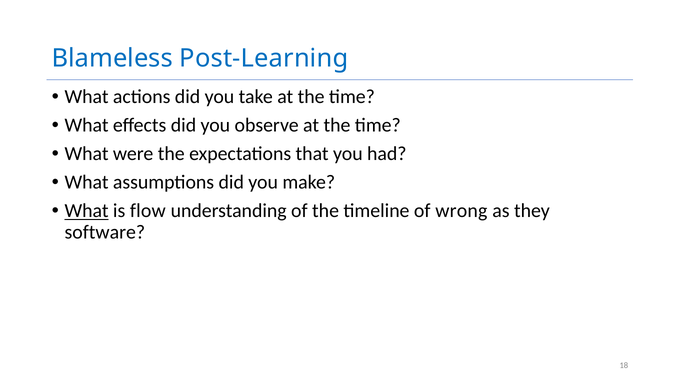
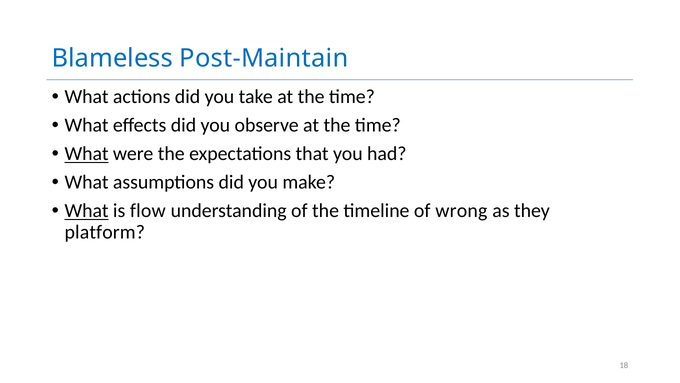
Post-Learning: Post-Learning -> Post-Maintain (264, 58)
What underline: none -> present (87, 154)
software: software -> platform (105, 232)
